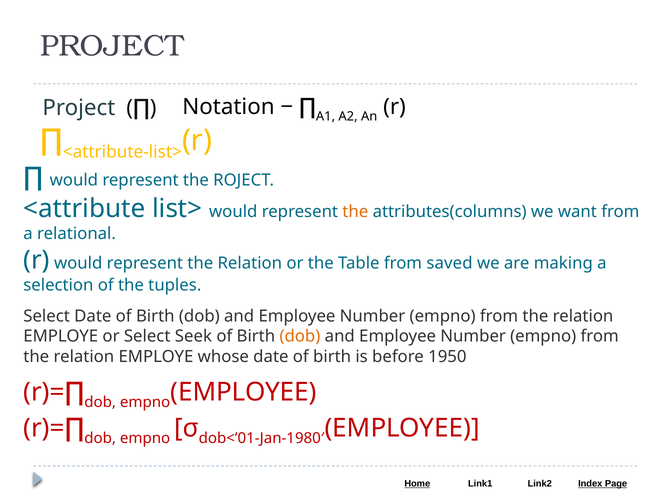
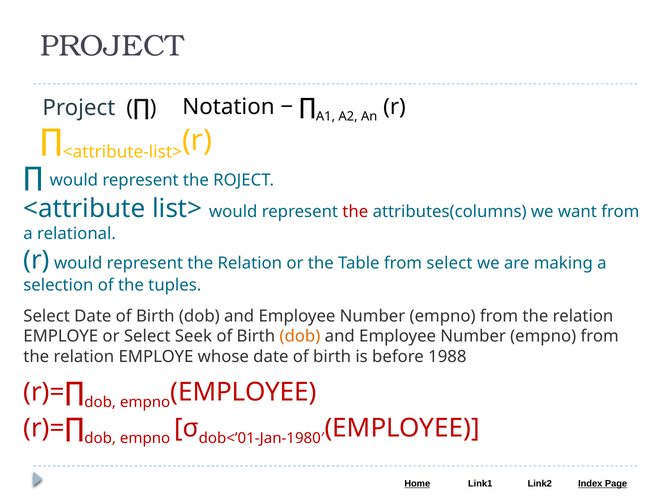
the colour: orange -> red (355, 212)
from saved: saved -> select (449, 263)
1950: 1950 -> 1988 (447, 357)
